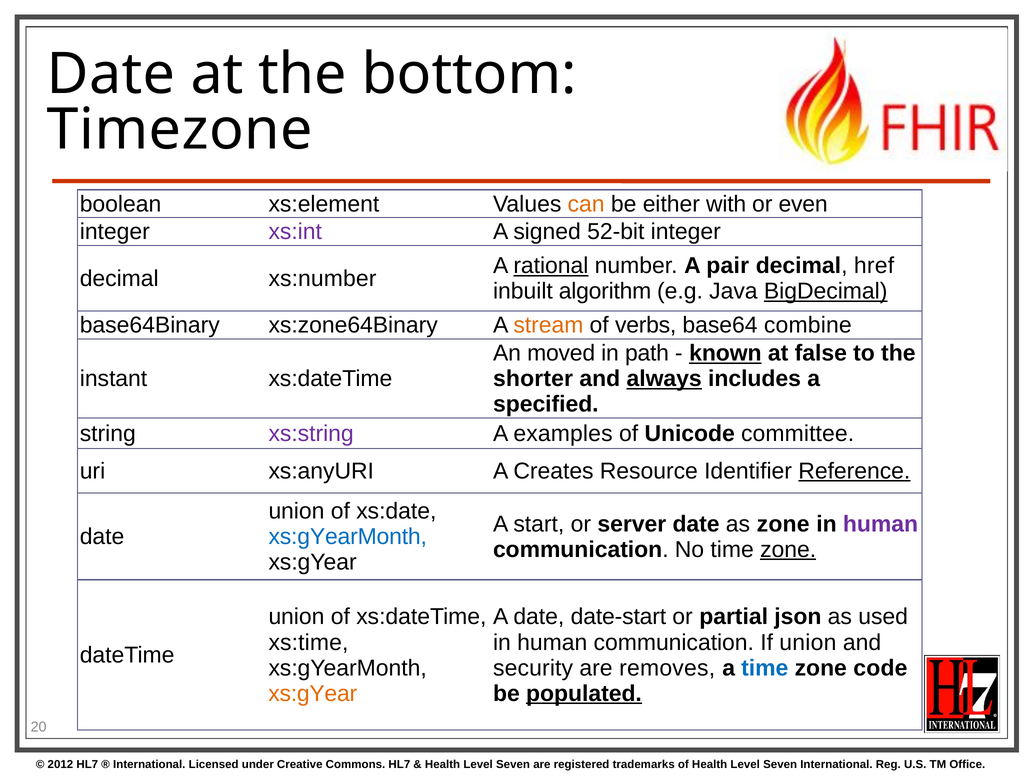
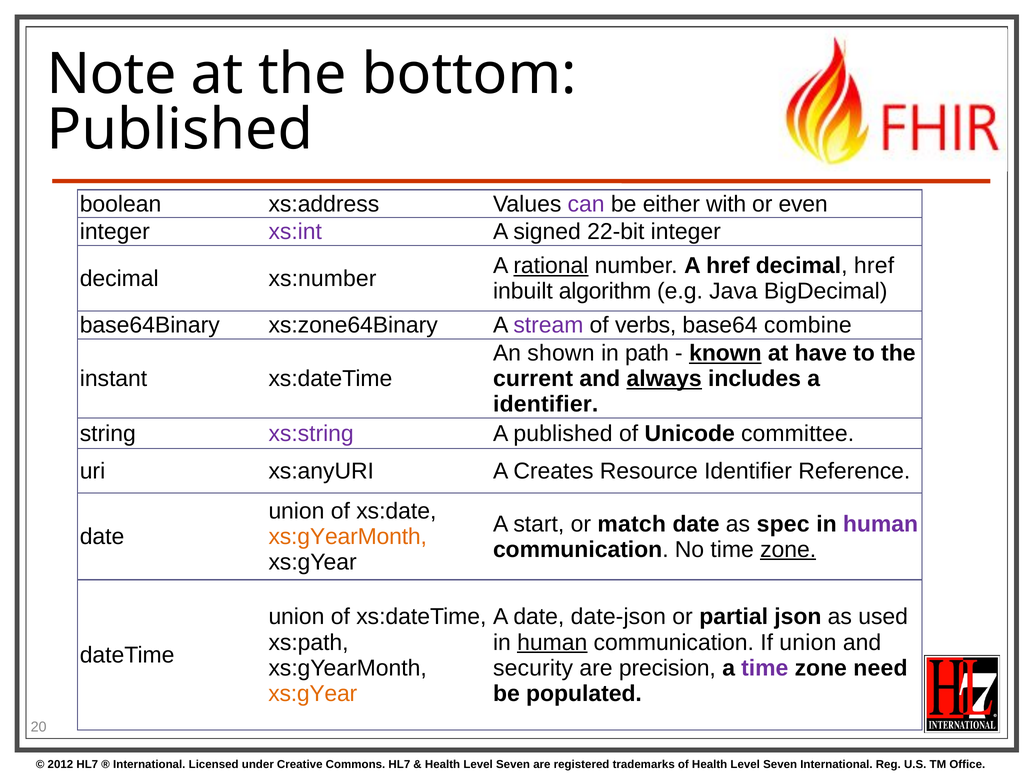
Date: Date -> Note (112, 74)
Timezone: Timezone -> Published (180, 129)
xs:element: xs:element -> xs:address (324, 204)
can colour: orange -> purple (586, 204)
52-bit: 52-bit -> 22-bit (616, 232)
A pair: pair -> href (728, 266)
BigDecimal underline: present -> none (826, 291)
stream colour: orange -> purple (548, 325)
moved: moved -> shown (561, 353)
false: false -> have (821, 353)
shorter: shorter -> current (533, 379)
specified: specified -> identifier (546, 404)
A examples: examples -> published (563, 433)
Reference underline: present -> none (854, 471)
server: server -> match (632, 524)
as zone: zone -> spec (783, 524)
xs:gYearMonth colour: blue -> orange (348, 536)
date-start: date-start -> date-json (618, 616)
xs:time: xs:time -> xs:path (309, 642)
human underline: none -> present (552, 642)
removes: removes -> precision (667, 668)
time colour: blue -> purple (765, 668)
code: code -> need (880, 668)
populated underline: present -> none (584, 693)
